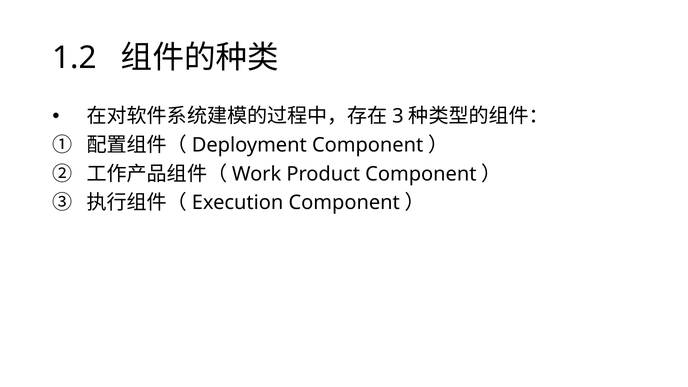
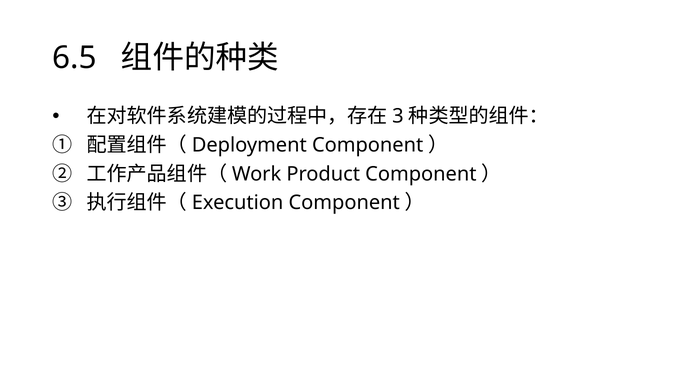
1.2: 1.2 -> 6.5 (75, 58)
